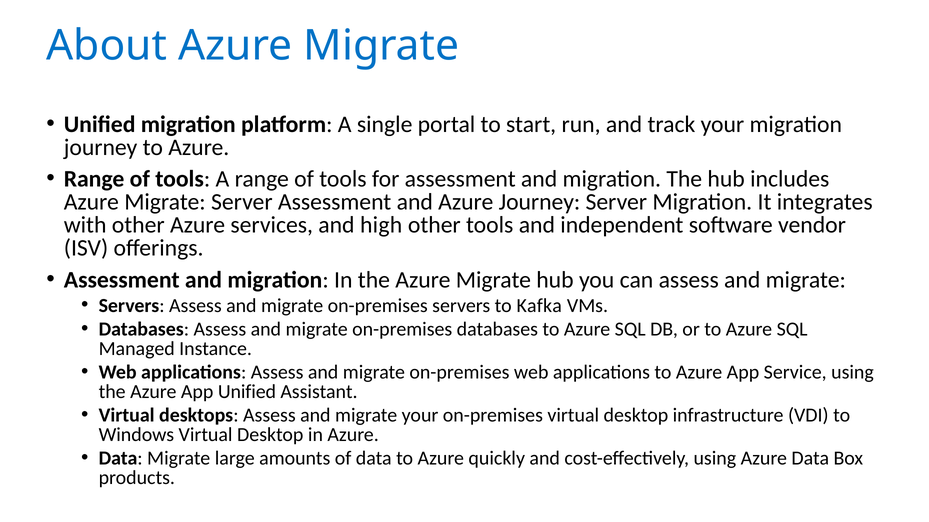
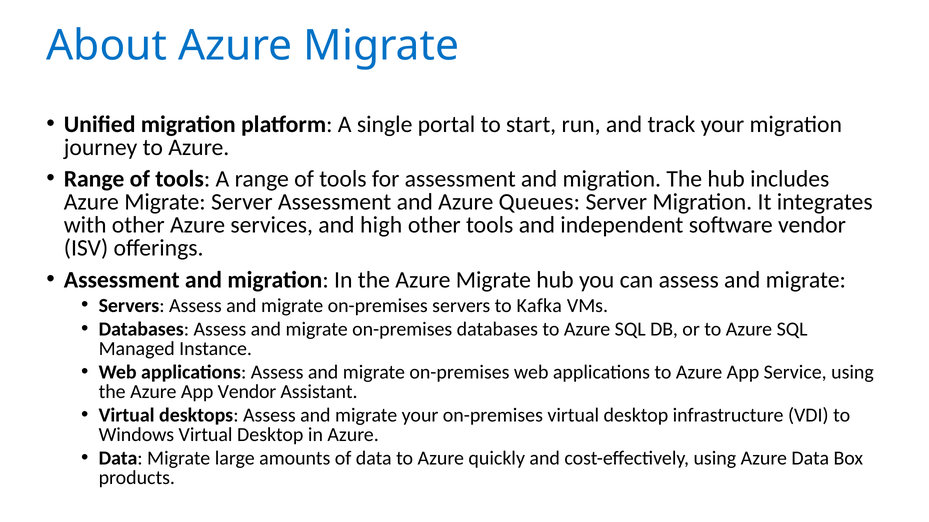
Azure Journey: Journey -> Queues (539, 202)
App Unified: Unified -> Vendor (247, 392)
